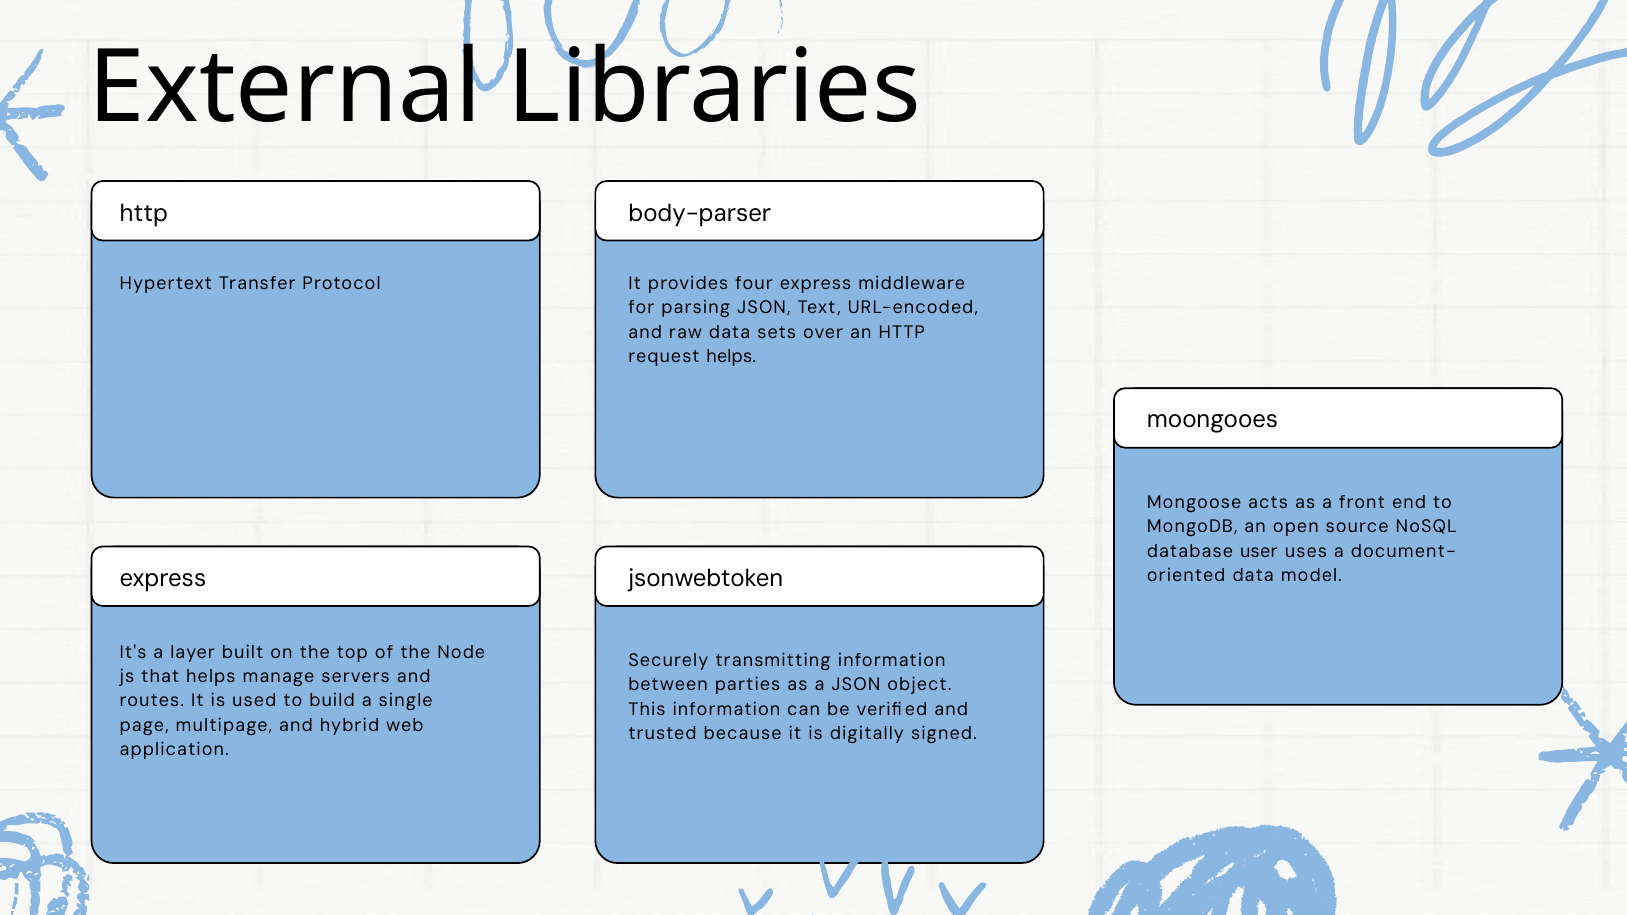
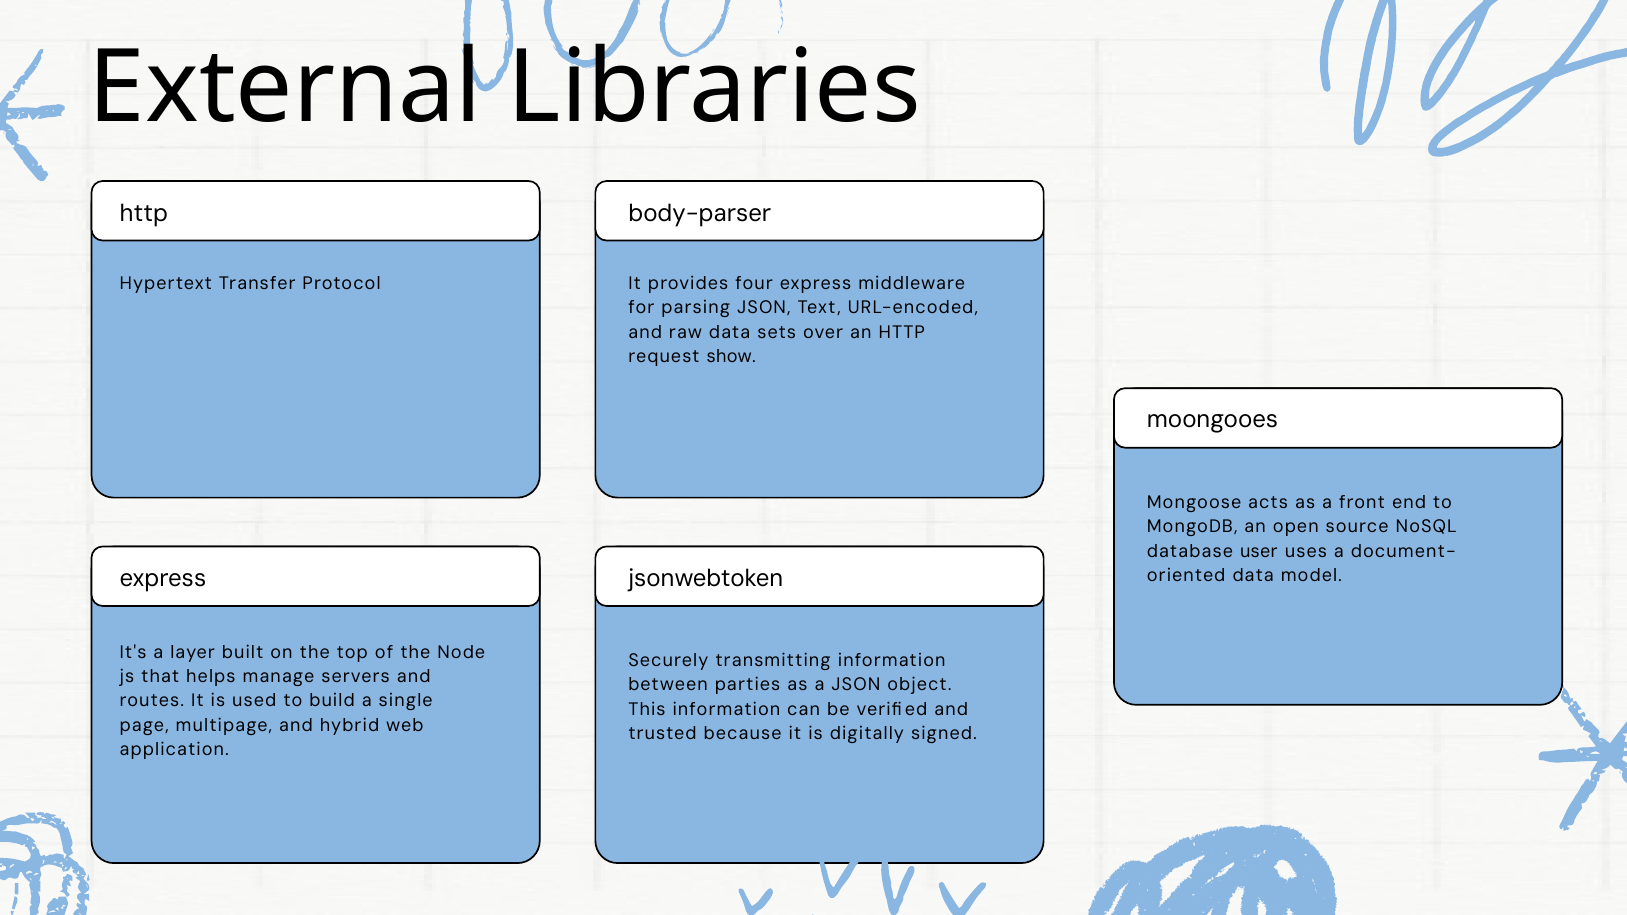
request helps: helps -> show (731, 357)
